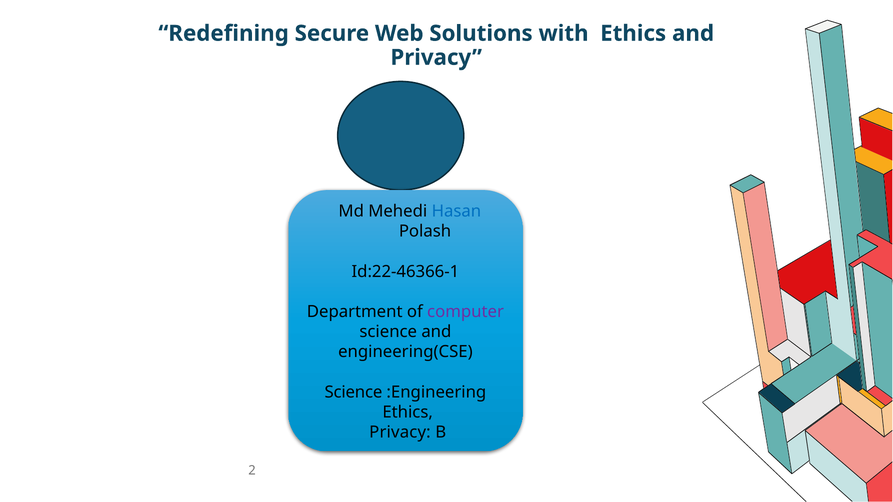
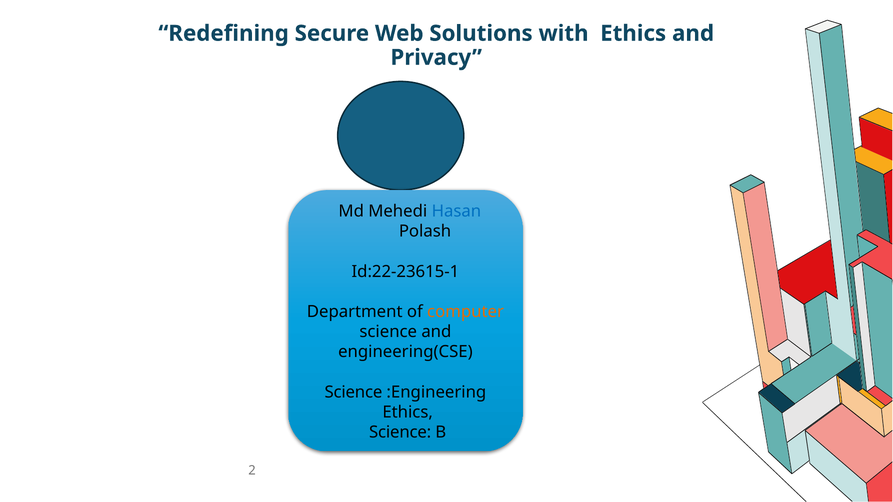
Id:22-46366-1: Id:22-46366-1 -> Id:22-23615-1 (405, 272)
computer colour: purple -> orange (466, 312)
Privacy: Privacy -> Science (400, 433)
